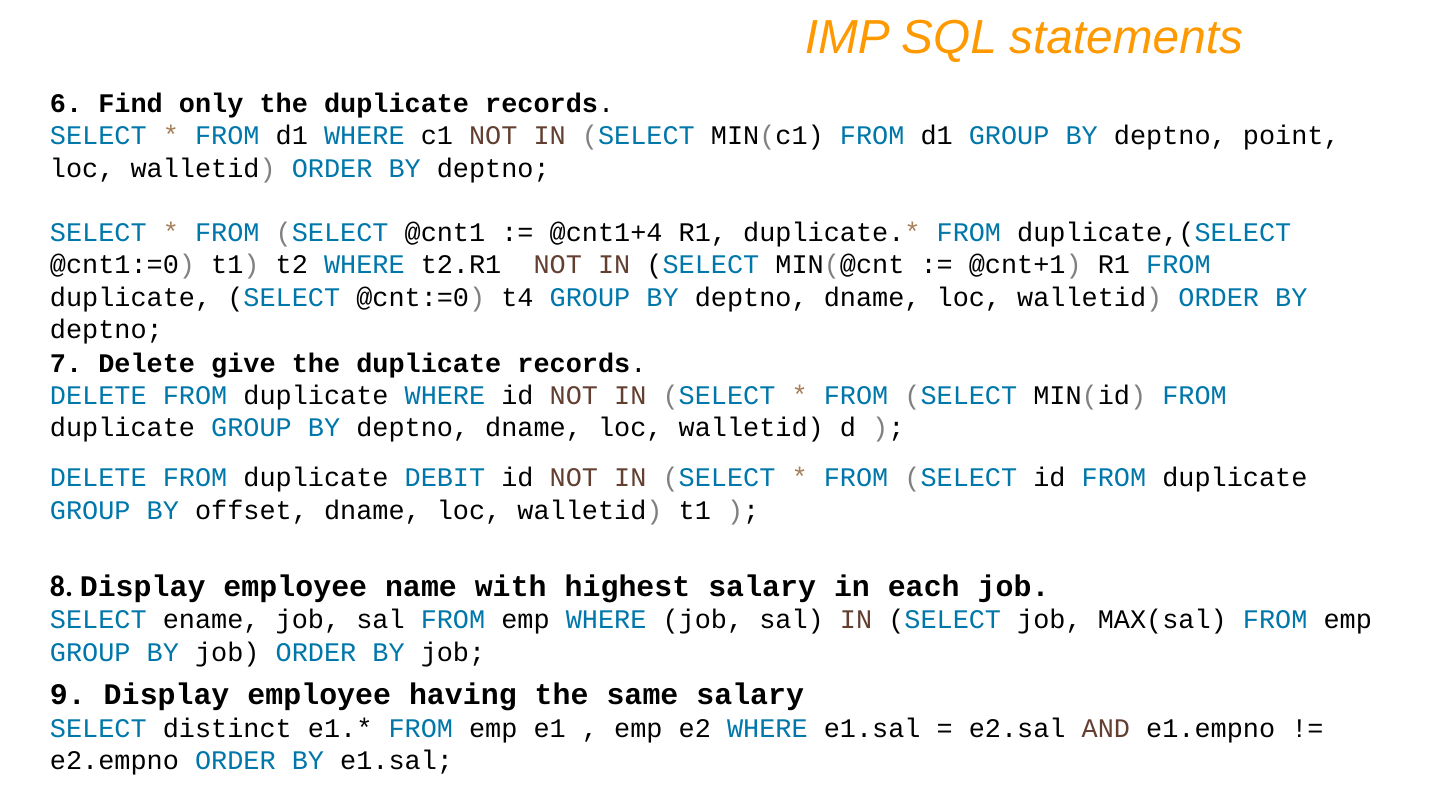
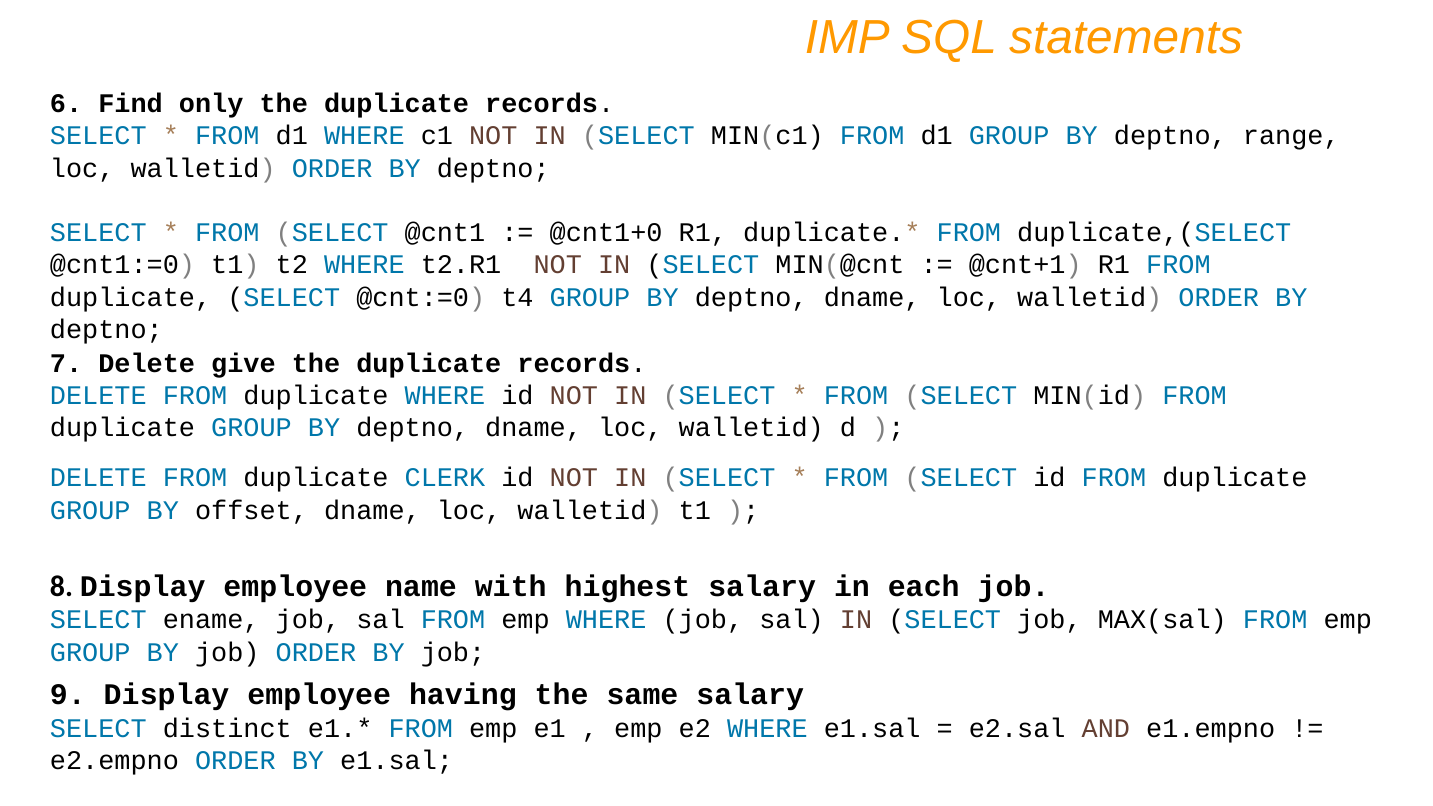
point: point -> range (1291, 136)
@cnt1+4: @cnt1+4 -> @cnt1+0 (606, 233)
DEBIT: DEBIT -> CLERK (445, 478)
